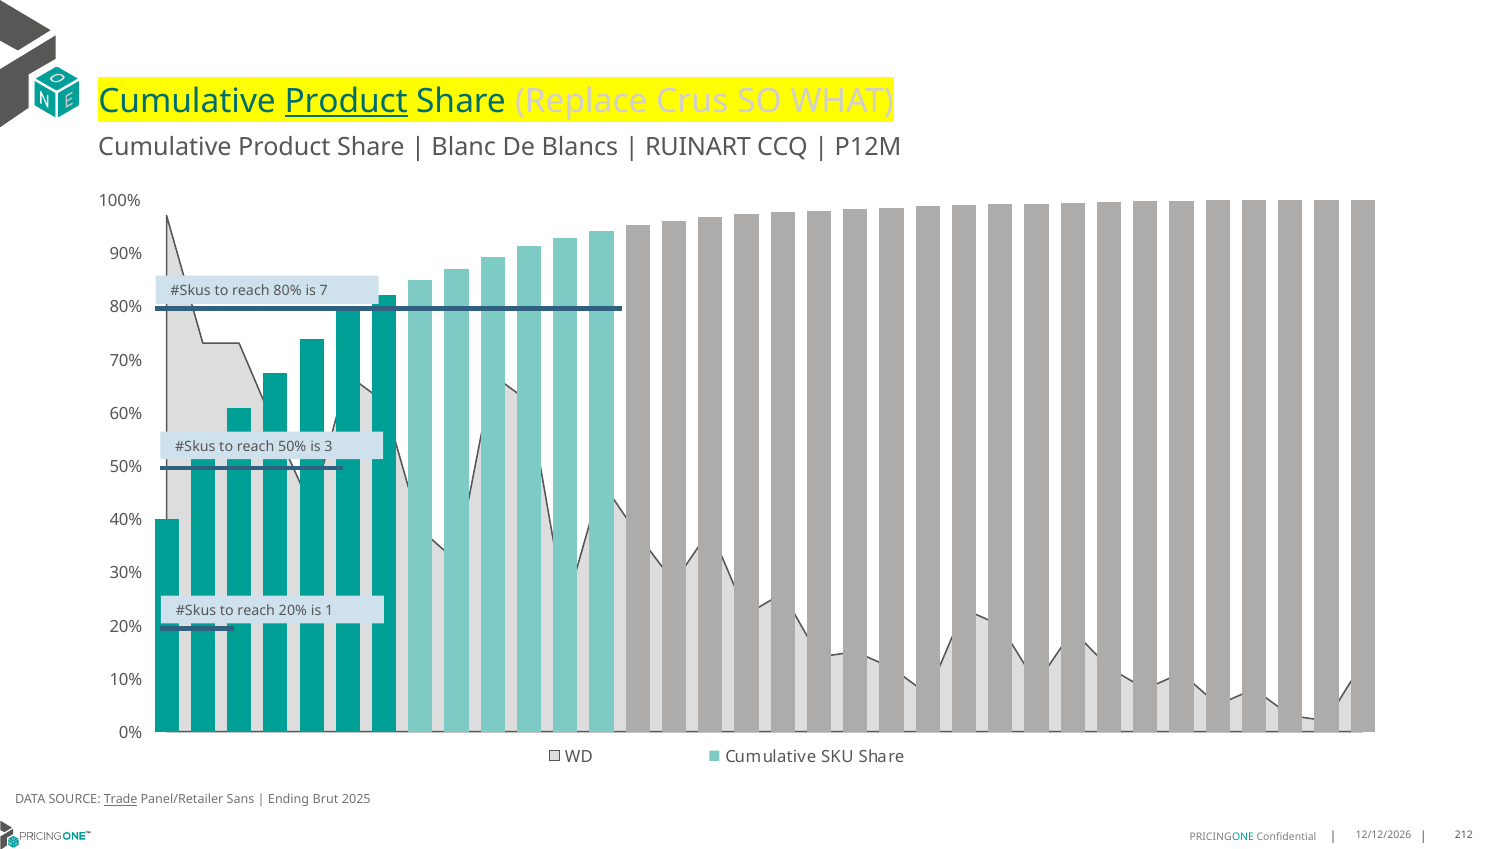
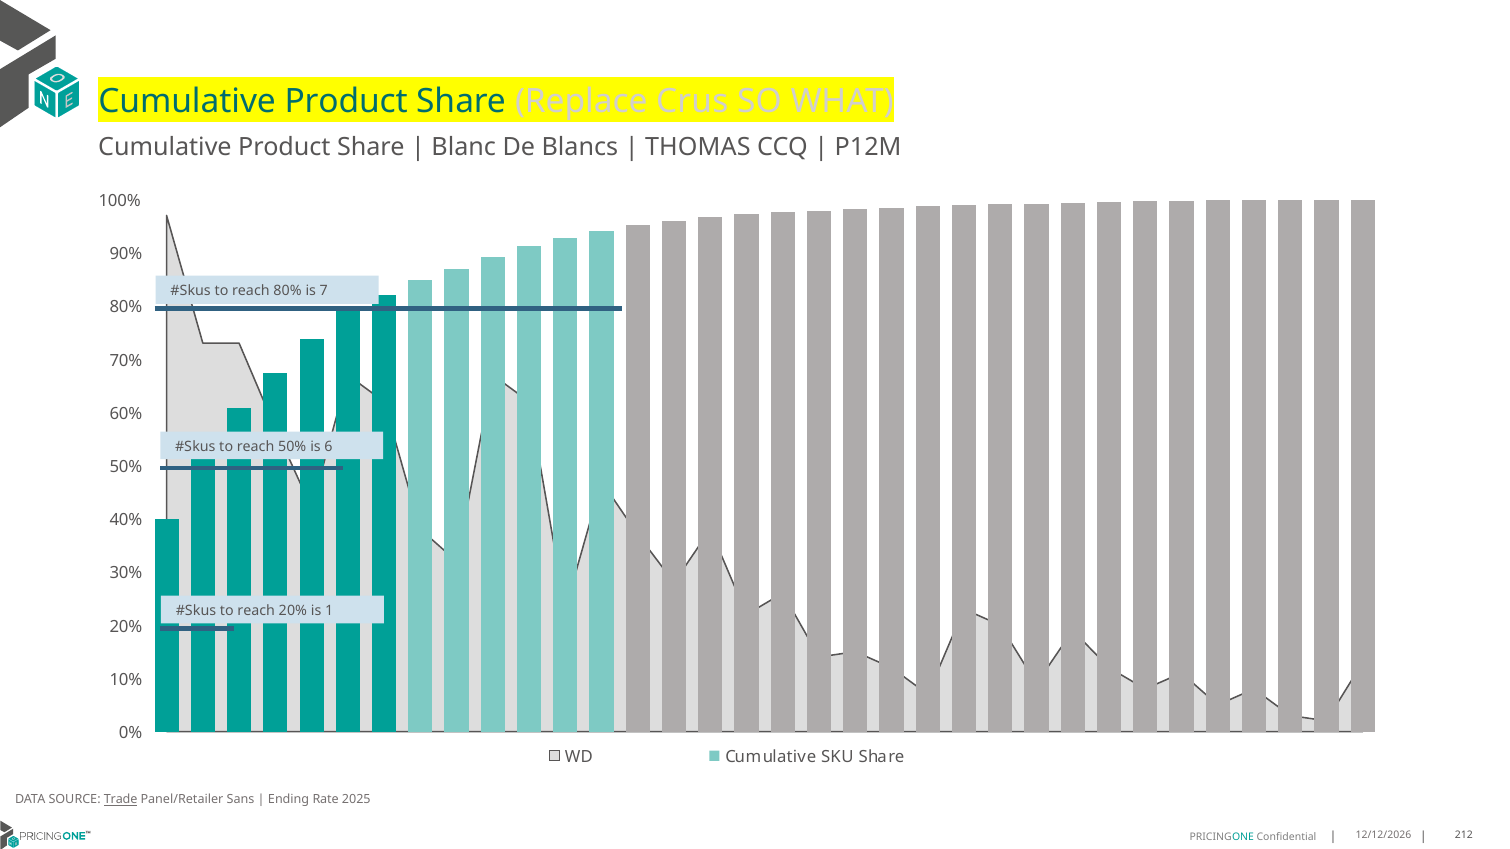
Product underline: present -> none (346, 101)
RUINART: RUINART -> THOMAS (698, 147)
3: 3 -> 6 (328, 447)
Brut: Brut -> Rate (326, 800)
